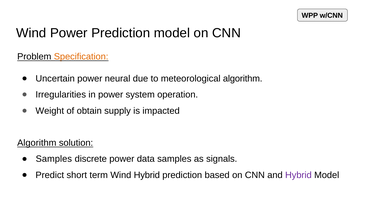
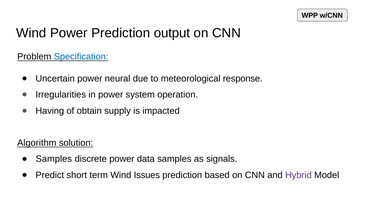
Prediction model: model -> output (172, 33)
Specification colour: orange -> blue (81, 57)
meteorological algorithm: algorithm -> response (243, 79)
Weight: Weight -> Having (50, 111)
Wind Hybrid: Hybrid -> Issues (147, 175)
